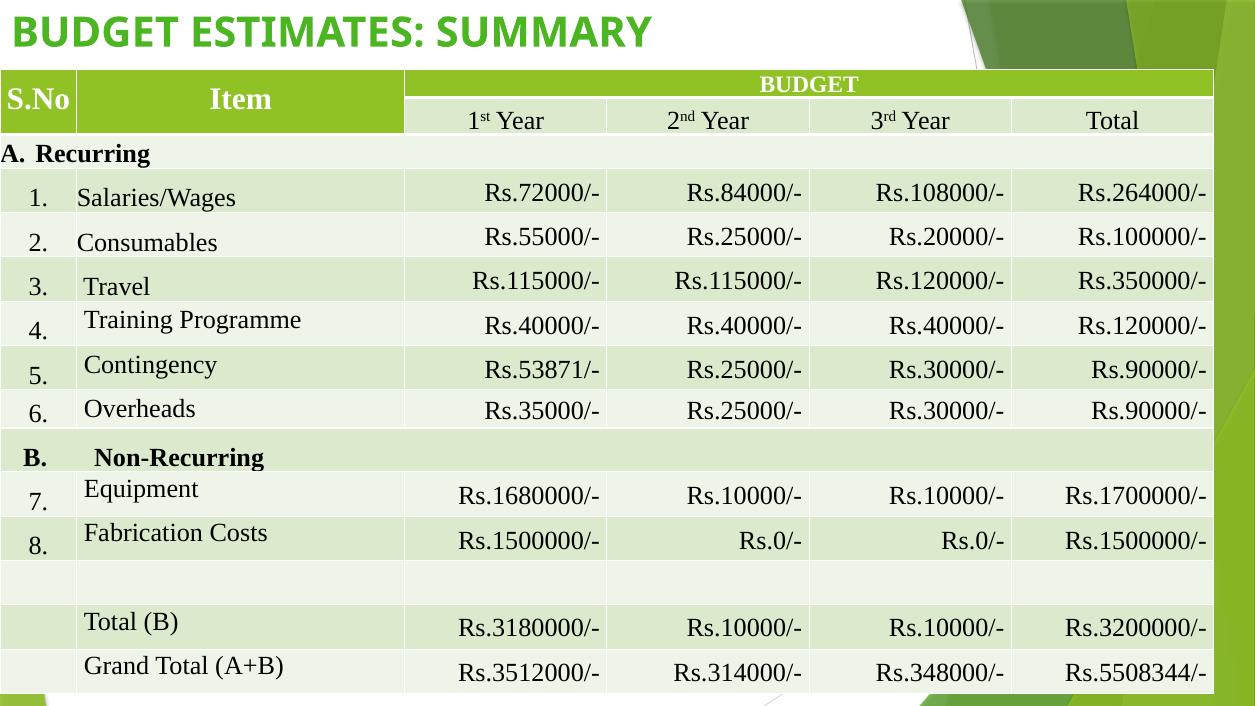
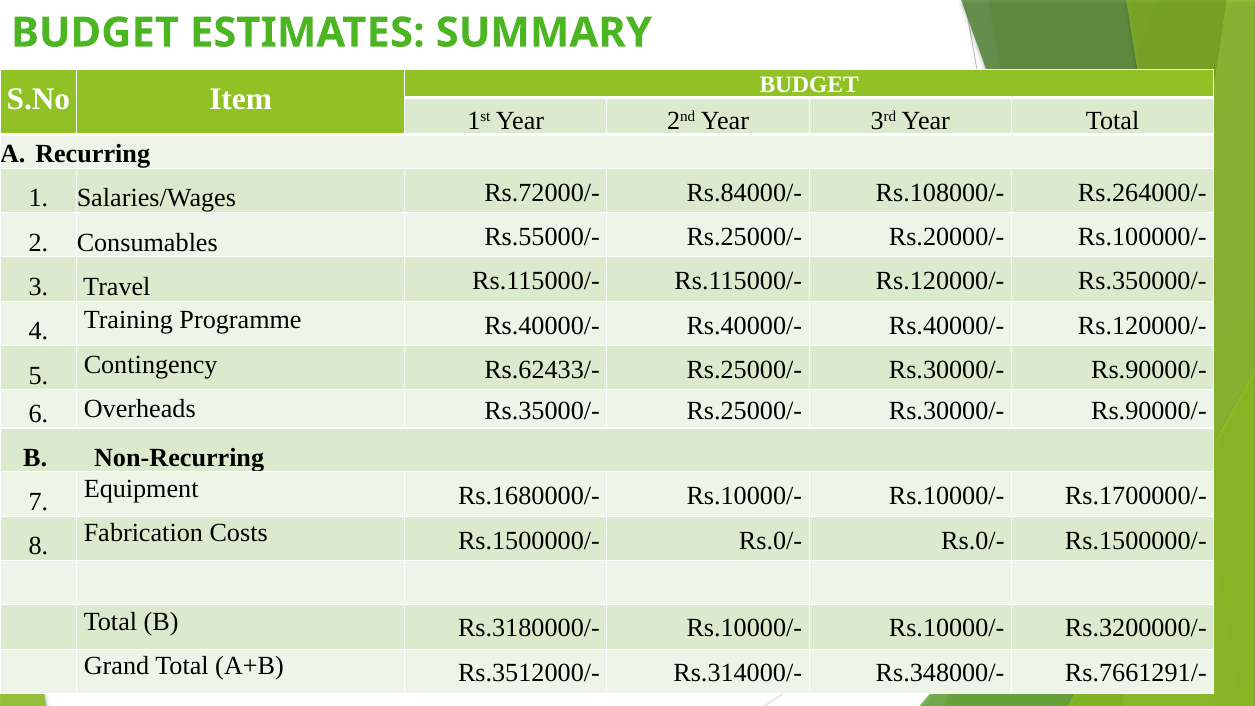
Rs.53871/-: Rs.53871/- -> Rs.62433/- (542, 370)
Rs.5508344/-: Rs.5508344/- -> Rs.7661291/- (1136, 673)
